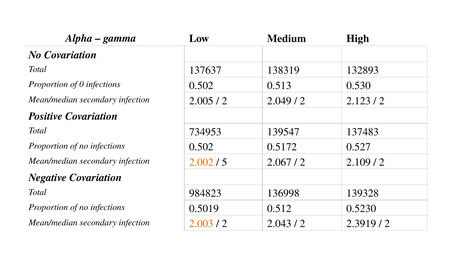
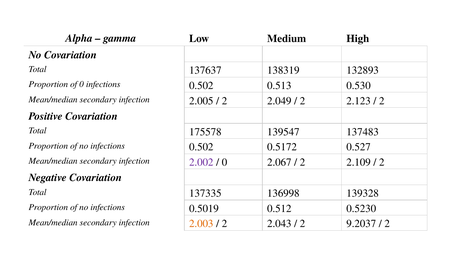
734953: 734953 -> 175578 (205, 132)
2.002 colour: orange -> purple (201, 162)
5: 5 -> 0 (224, 162)
984823: 984823 -> 137335 (205, 193)
2.3919: 2.3919 -> 9.2037 (361, 223)
